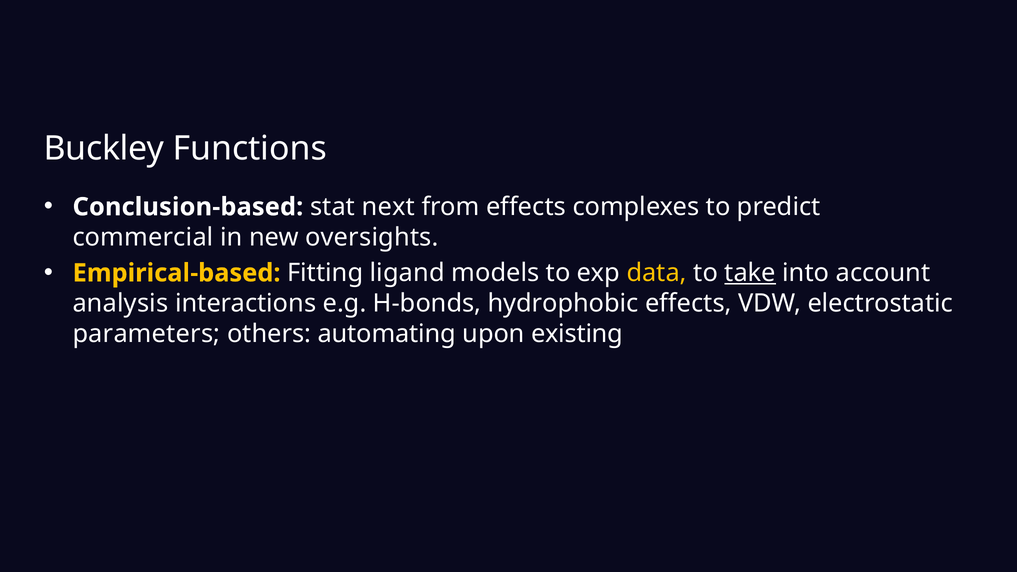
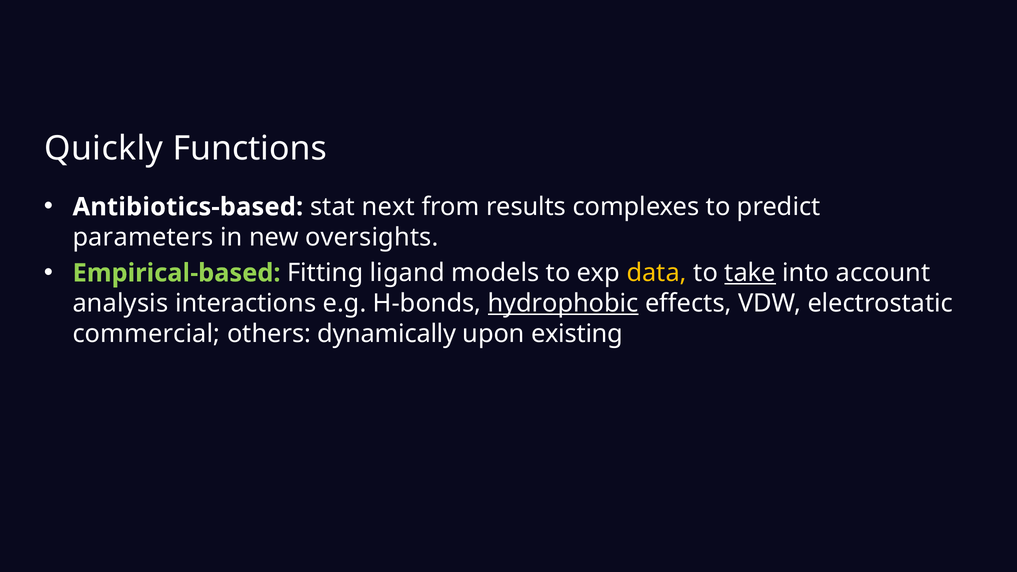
Buckley: Buckley -> Quickly (104, 149)
Conclusion-based: Conclusion-based -> Antibiotics-based (188, 207)
from effects: effects -> results (526, 207)
commercial: commercial -> parameters (143, 237)
Empirical-based colour: yellow -> light green (177, 273)
hydrophobic underline: none -> present (563, 304)
parameters: parameters -> commercial (146, 334)
automating: automating -> dynamically (387, 334)
